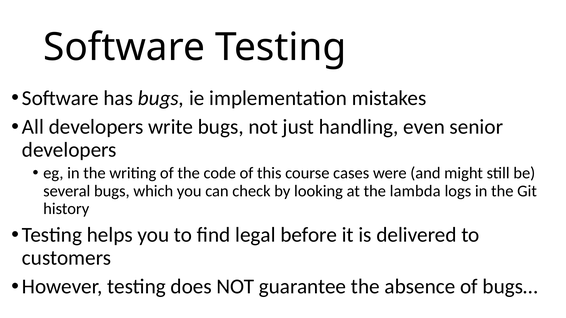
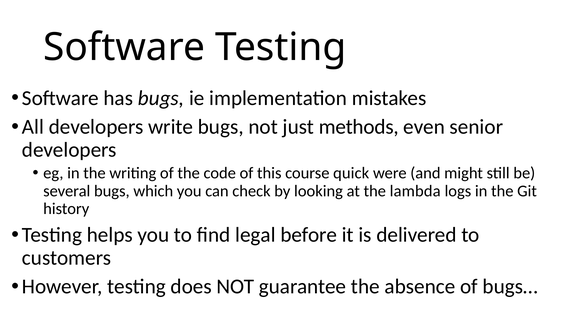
handling: handling -> methods (359, 127)
cases: cases -> quick (351, 173)
